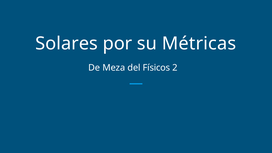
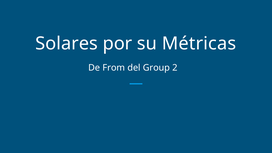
Meza: Meza -> From (114, 68)
Físicos: Físicos -> Group (156, 68)
